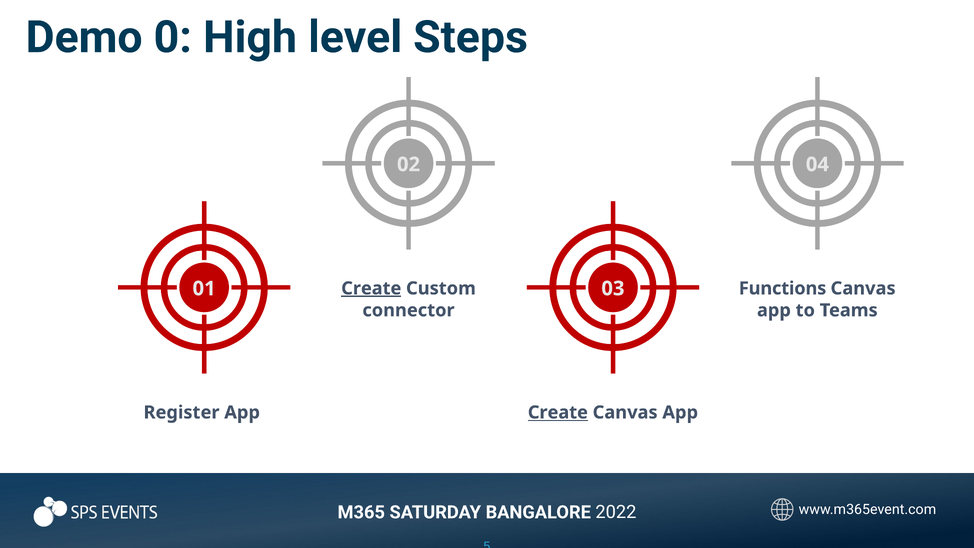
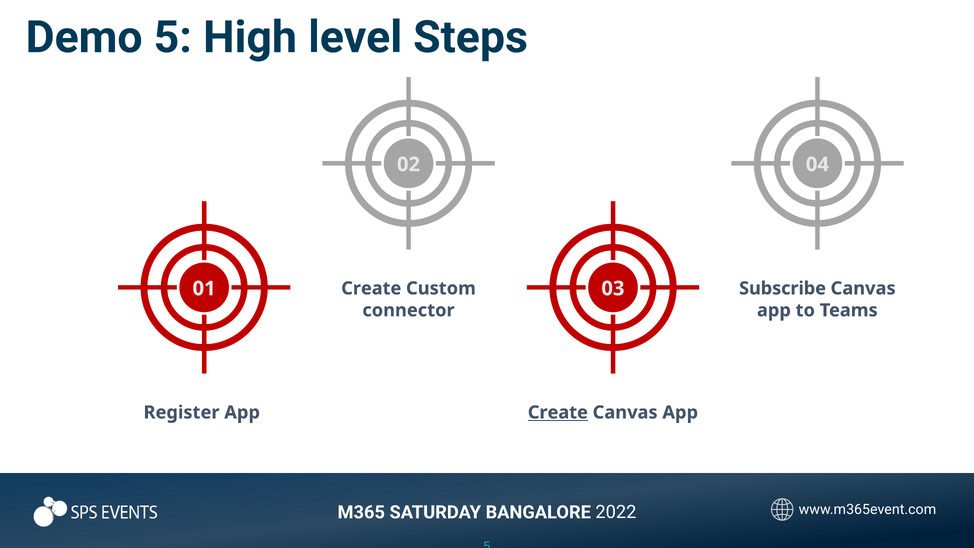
Demo 0: 0 -> 5 (173, 37)
Create underline: present -> none (371, 288)
Functions: Functions -> Subscribe (783, 288)
